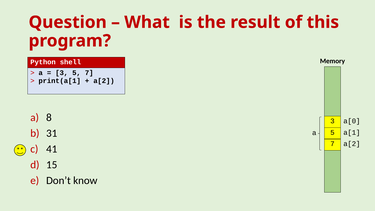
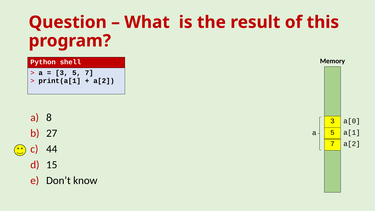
31: 31 -> 27 (52, 133)
41: 41 -> 44 (52, 149)
